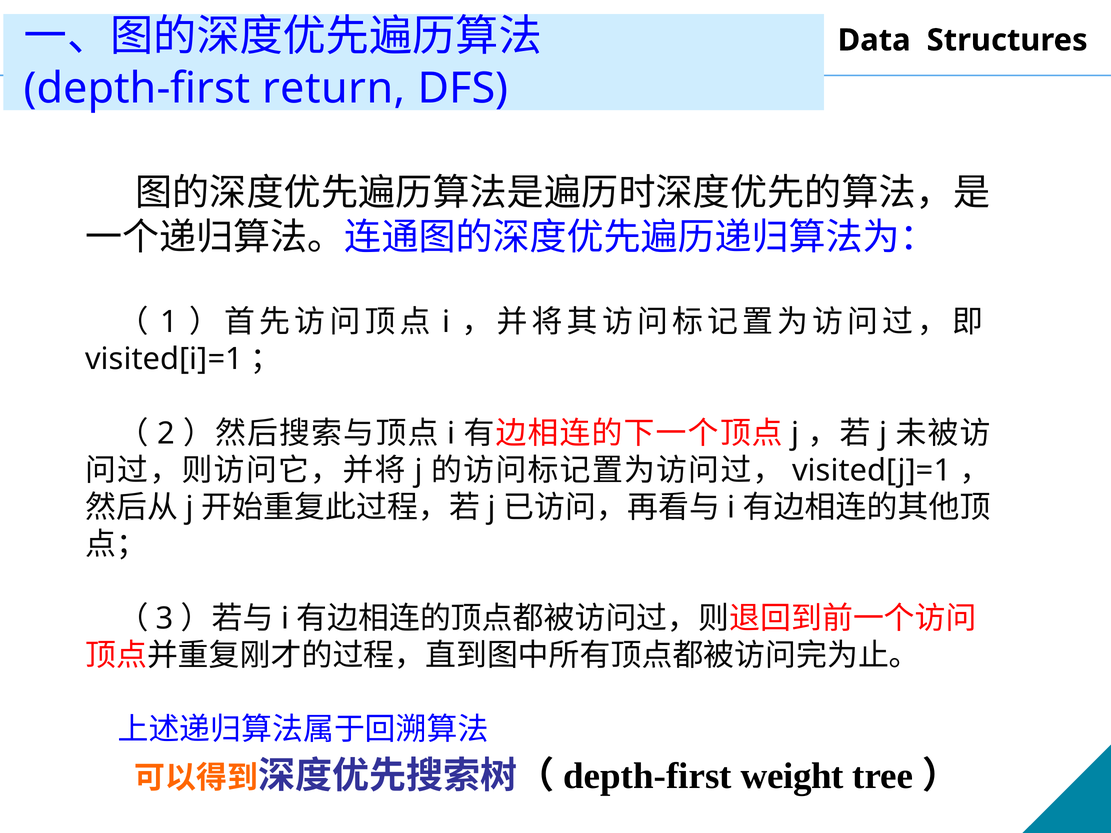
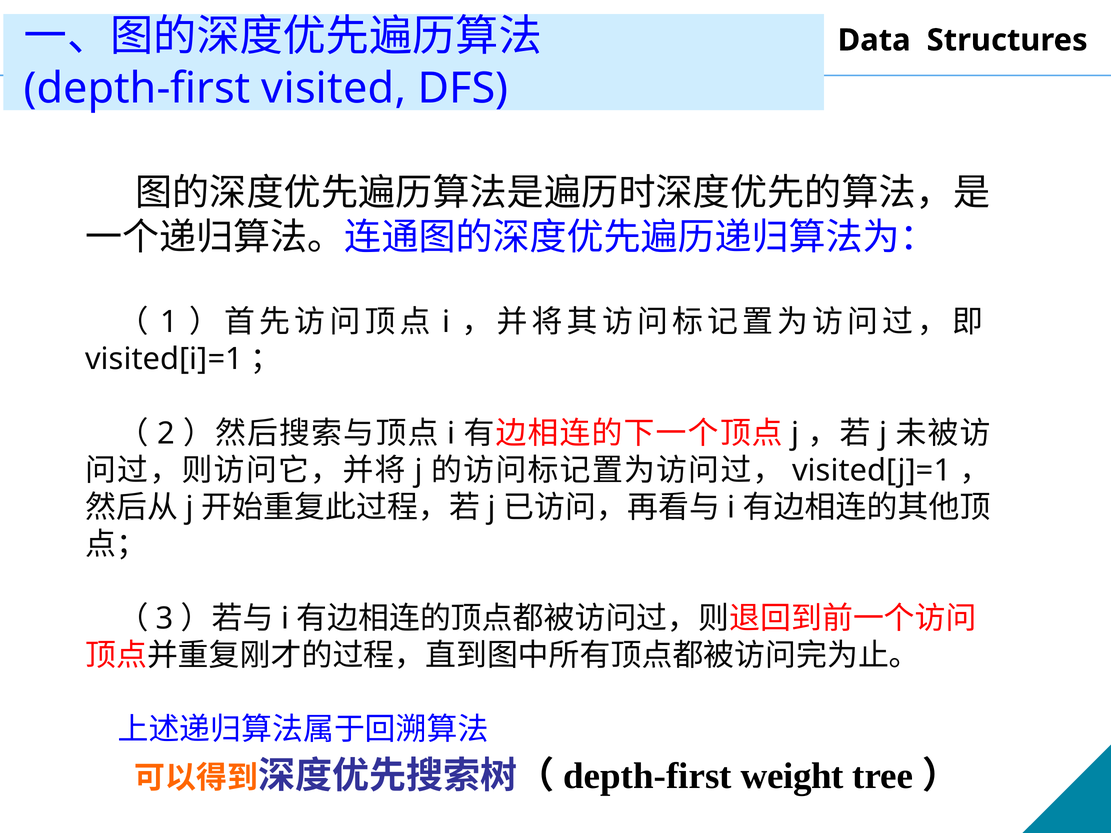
return: return -> visited (334, 88)
